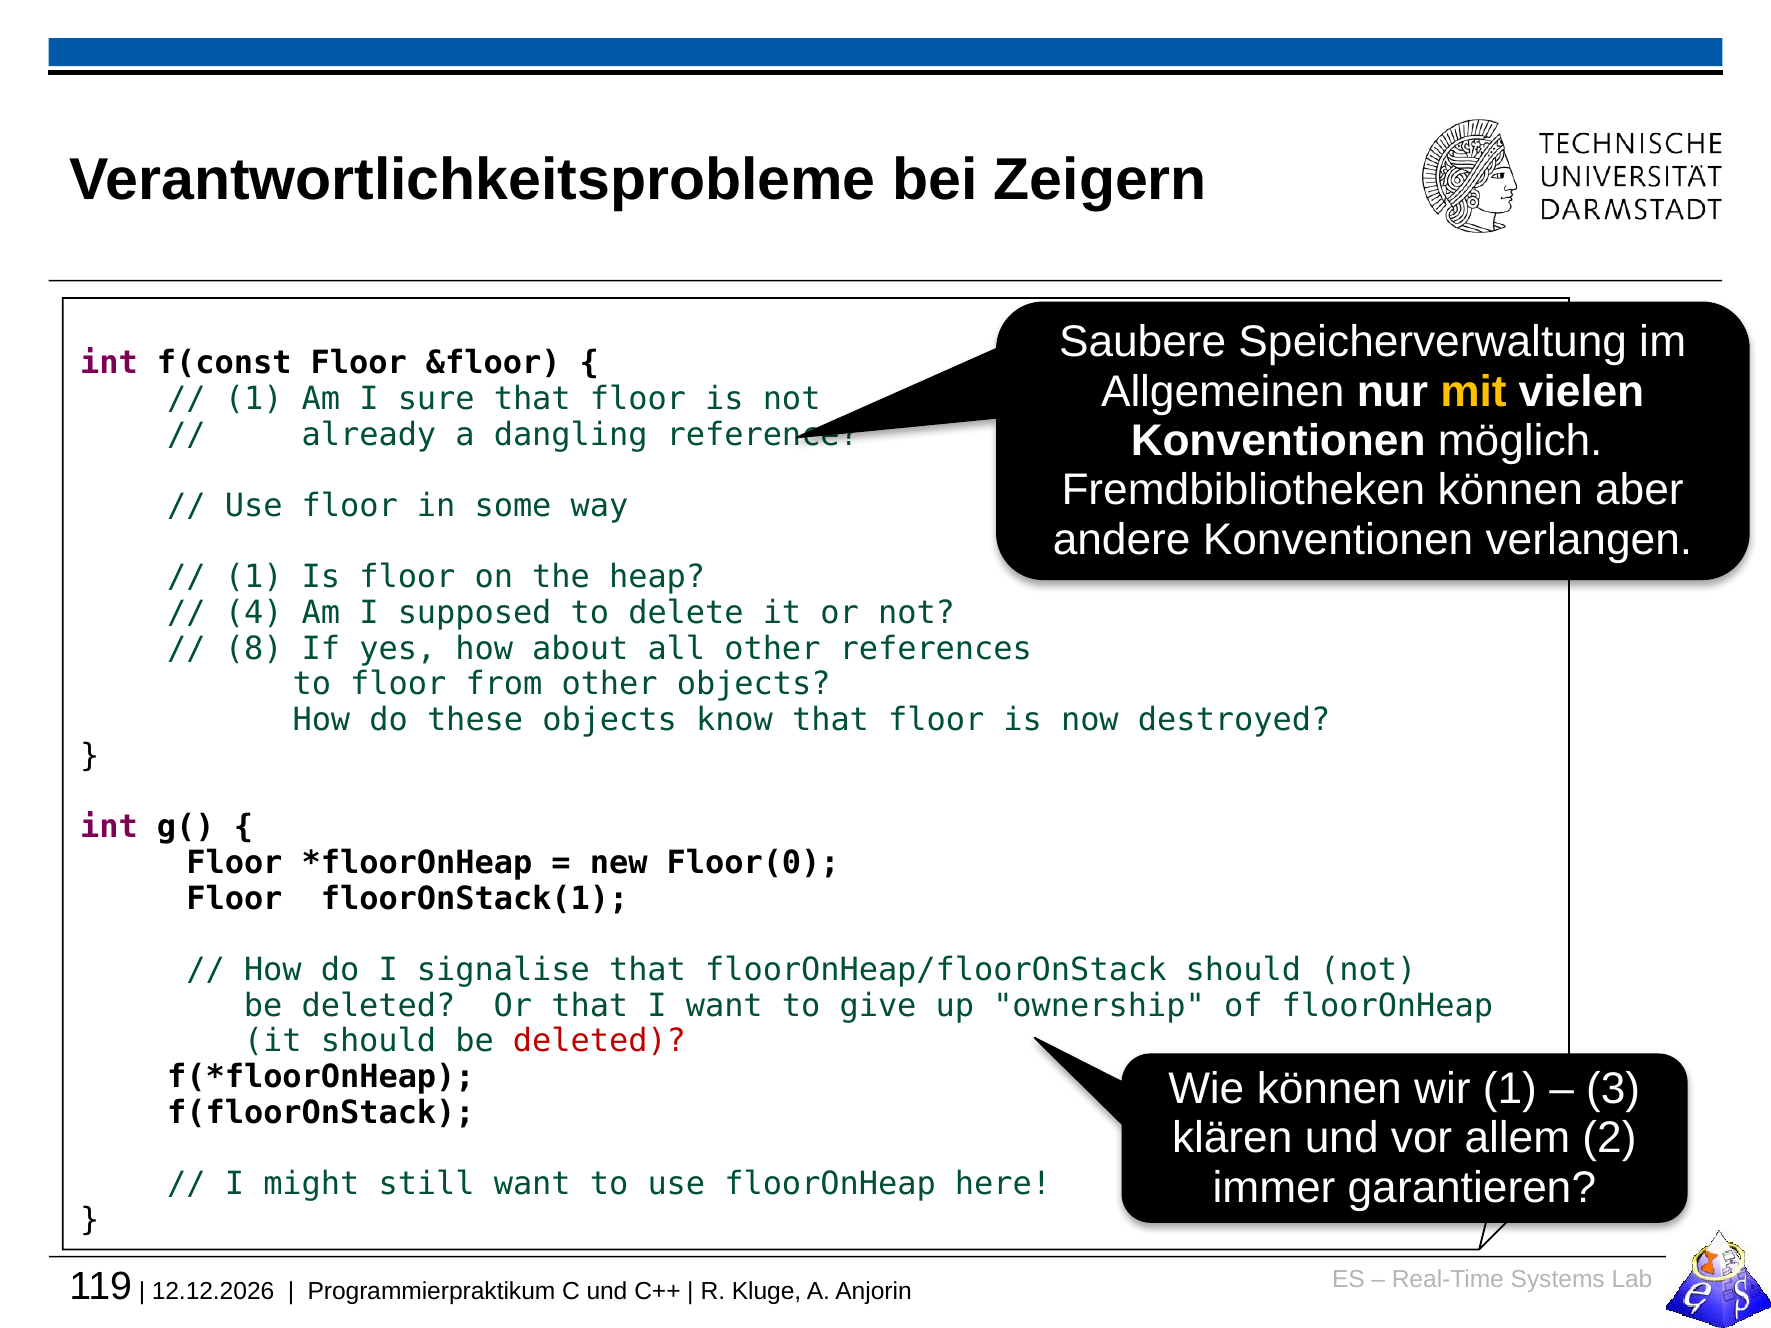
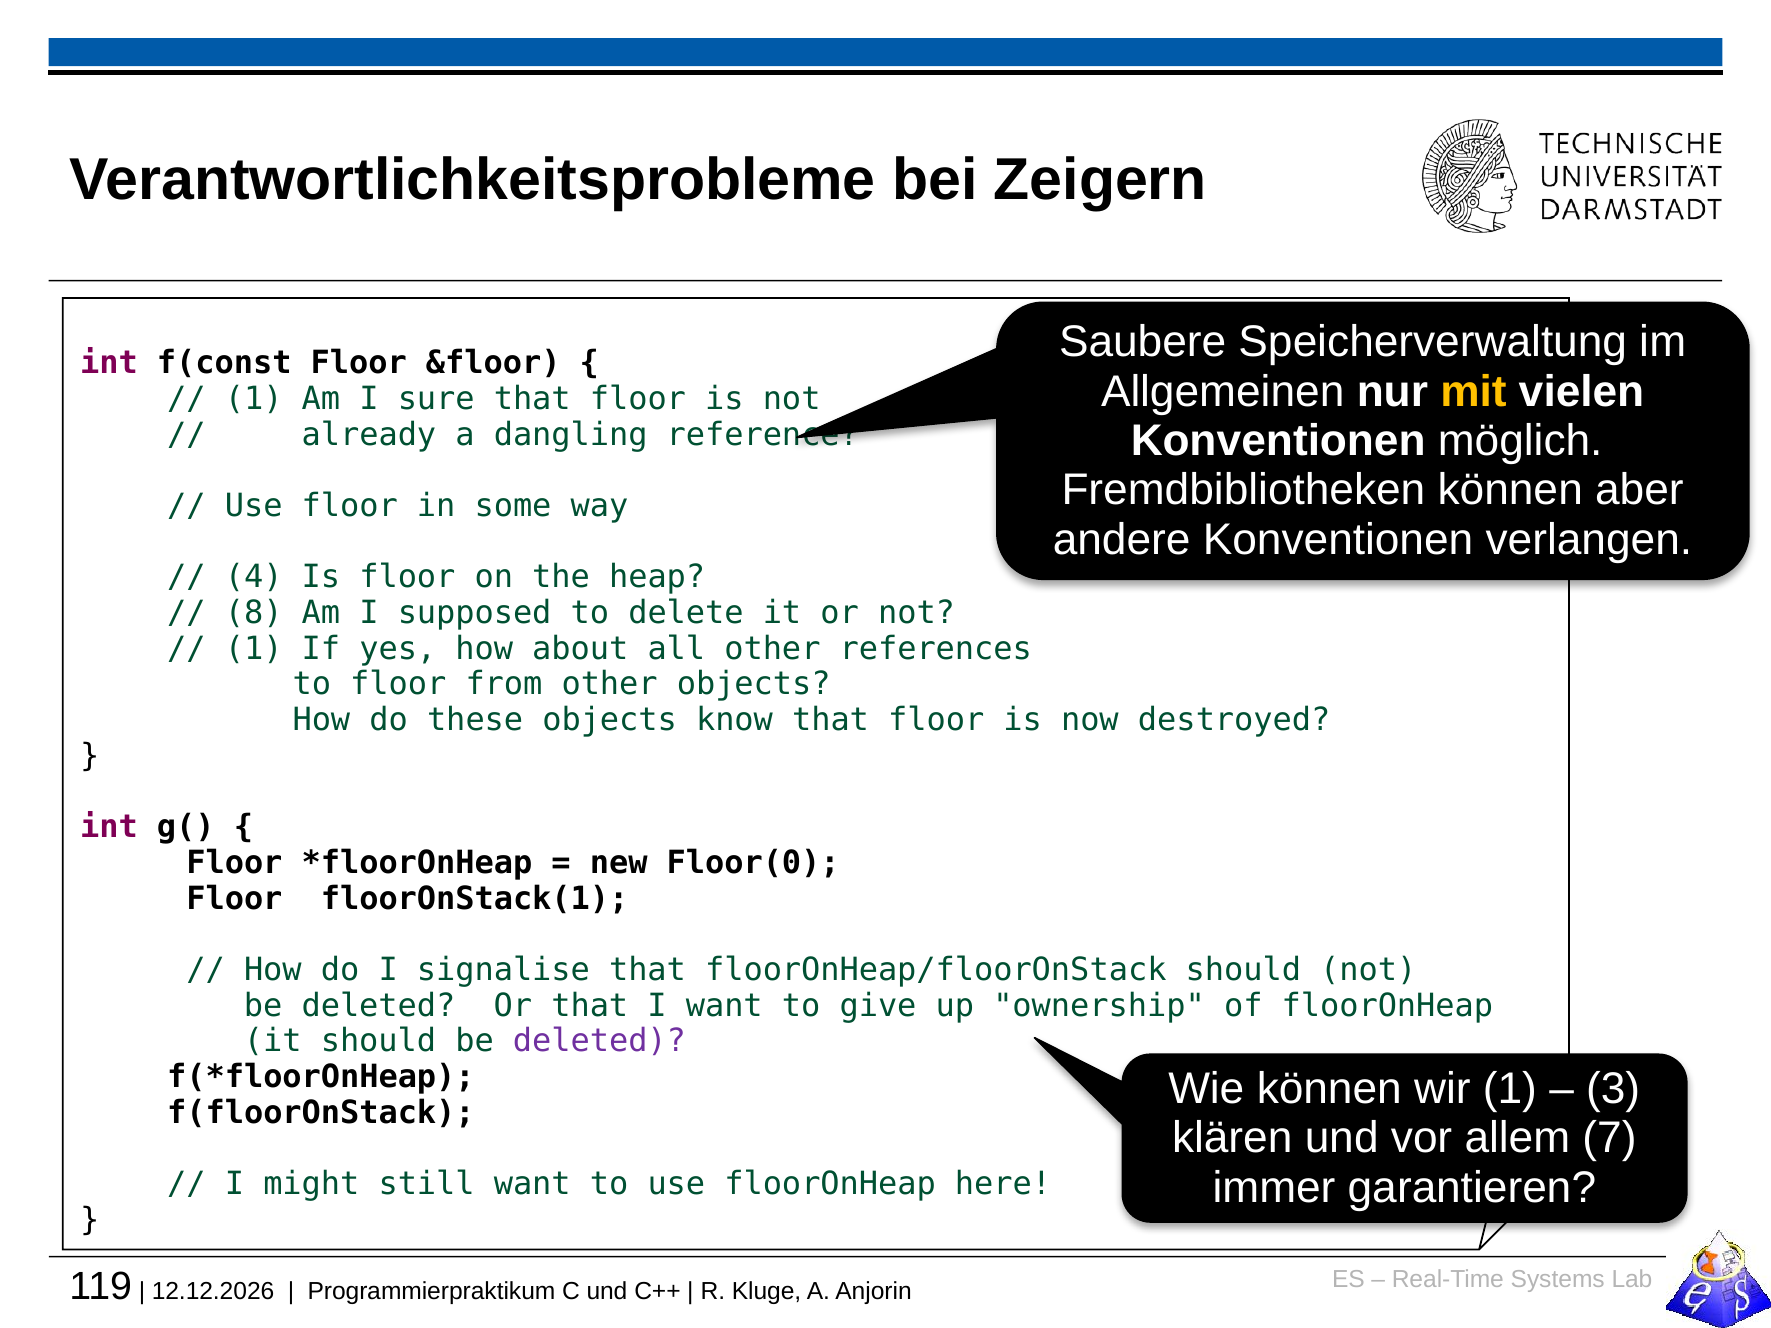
1: 1 -> 4 (254, 577)
4: 4 -> 8 (254, 613)
8: 8 -> 1 (254, 649)
deleted colour: red -> purple (599, 1042)
2: 2 -> 7 (1610, 1138)
